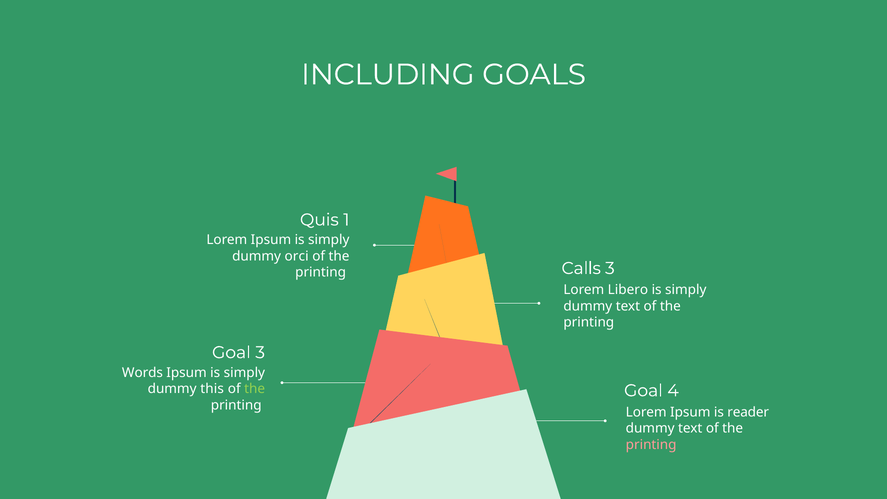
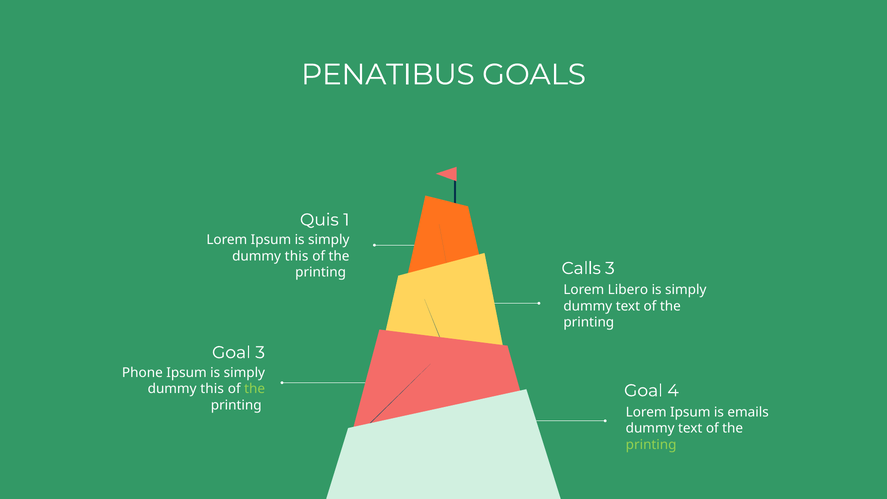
INCLUDING: INCLUDING -> PENATIBUS (388, 75)
orci: orci -> this (297, 256)
Words: Words -> Phone (142, 373)
reader: reader -> emails (748, 412)
printing colour: pink -> light green (651, 445)
